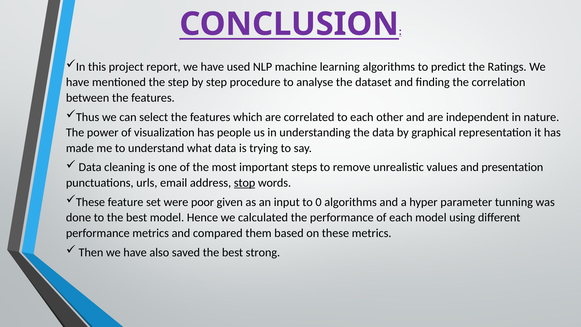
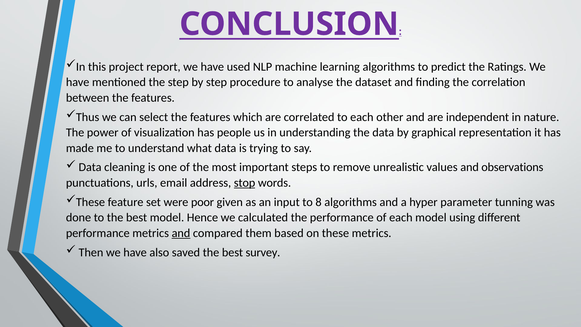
presentation: presentation -> observations (512, 167)
0: 0 -> 8 (319, 202)
and underline: none -> present (181, 233)
strong: strong -> survey (263, 252)
